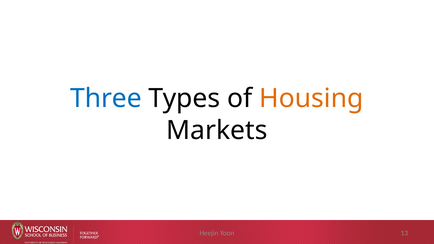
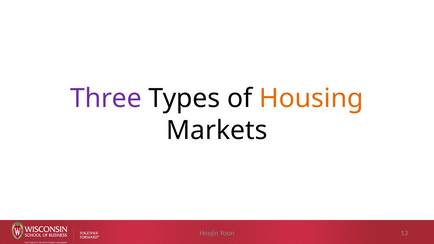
Three colour: blue -> purple (106, 99)
